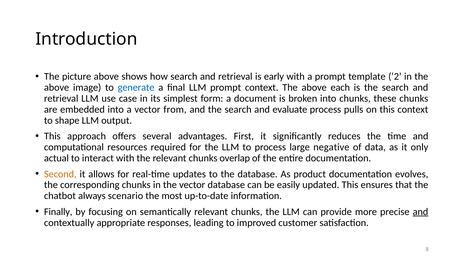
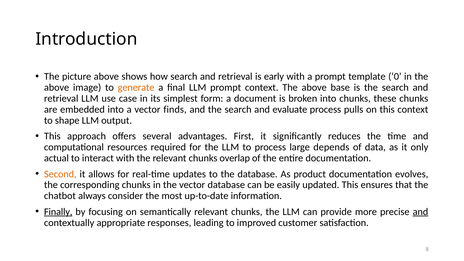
2: 2 -> 0 (395, 77)
generate colour: blue -> orange (136, 88)
each: each -> base (340, 88)
from: from -> finds (175, 110)
negative: negative -> depends (331, 147)
scenario: scenario -> consider (126, 196)
Finally underline: none -> present (58, 212)
